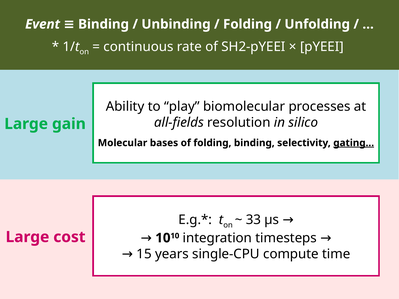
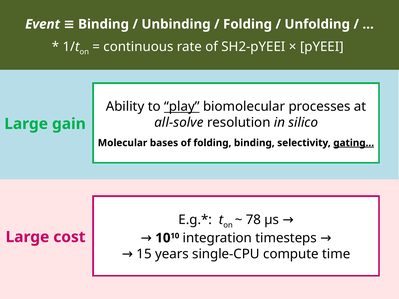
play underline: none -> present (182, 107)
all-fields: all-fields -> all-solve (179, 123)
33: 33 -> 78 (253, 220)
